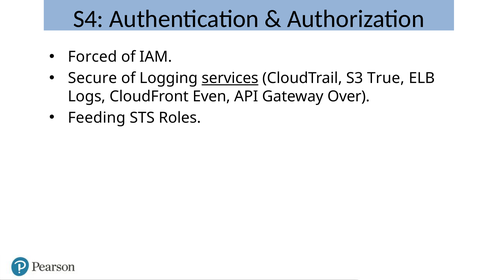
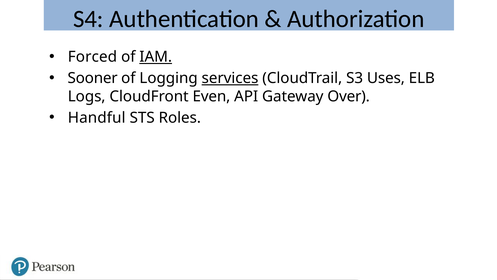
IAM underline: none -> present (156, 57)
Secure: Secure -> Sooner (93, 78)
True: True -> Uses (386, 78)
Feeding: Feeding -> Handful (97, 118)
